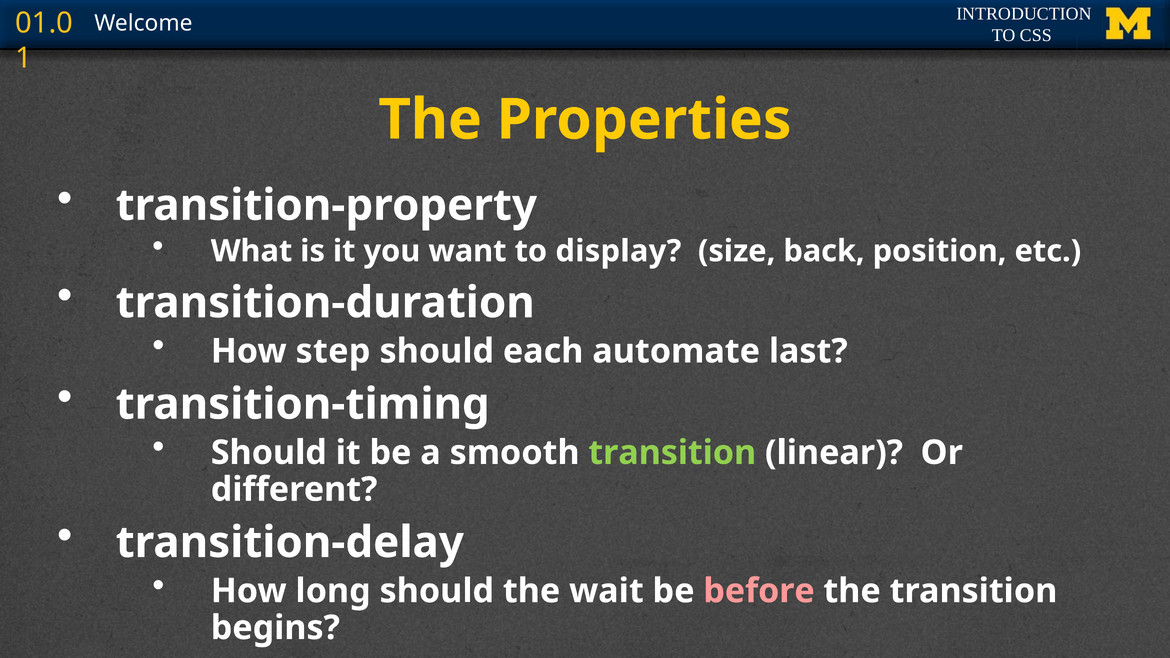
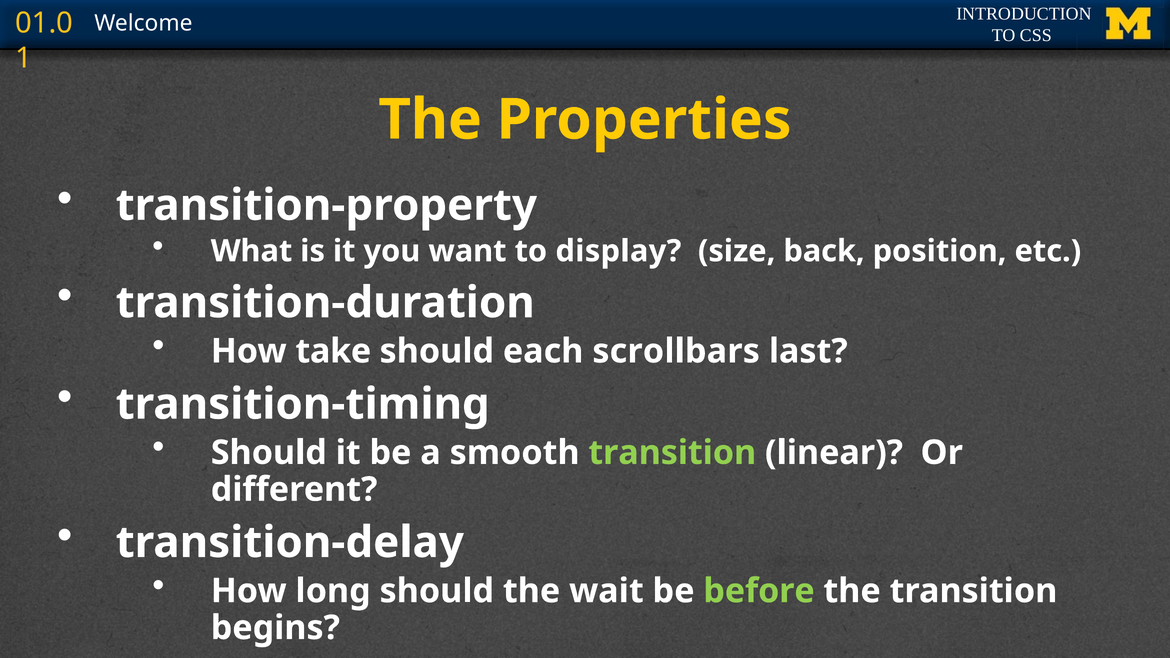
step: step -> take (333, 351)
automate: automate -> scrollbars (676, 351)
before colour: pink -> light green (759, 591)
